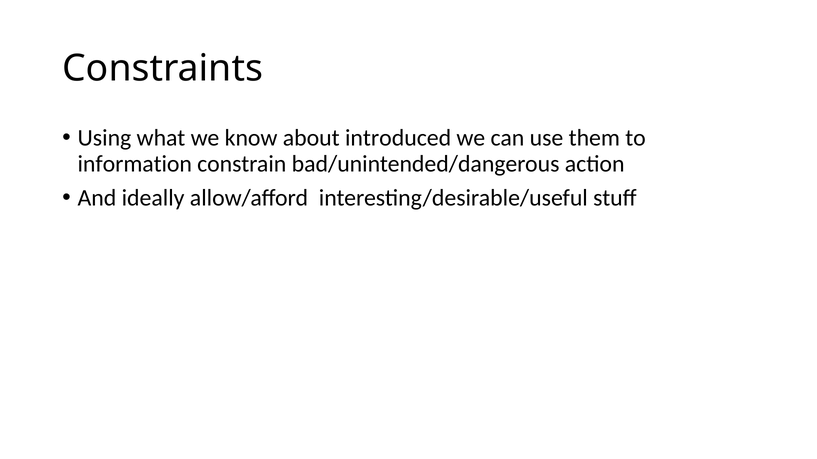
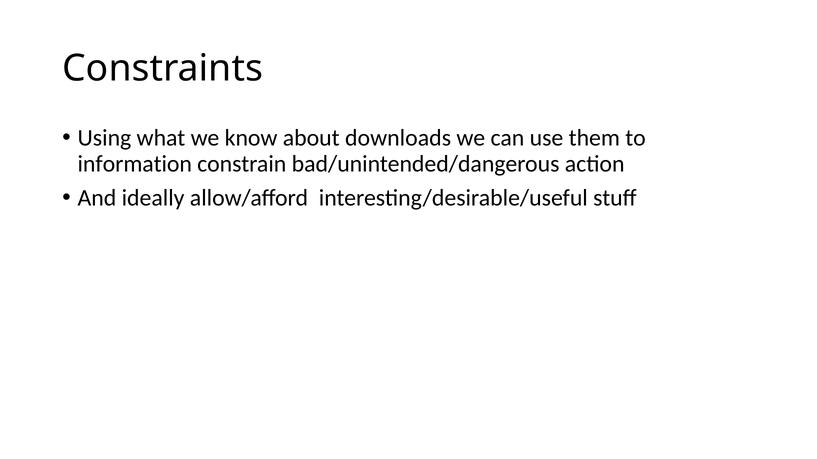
introduced: introduced -> downloads (398, 138)
